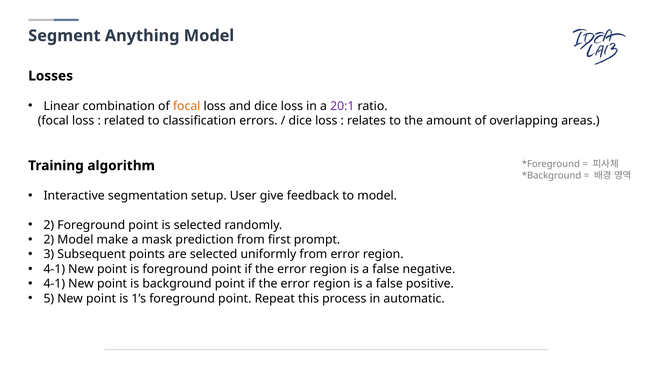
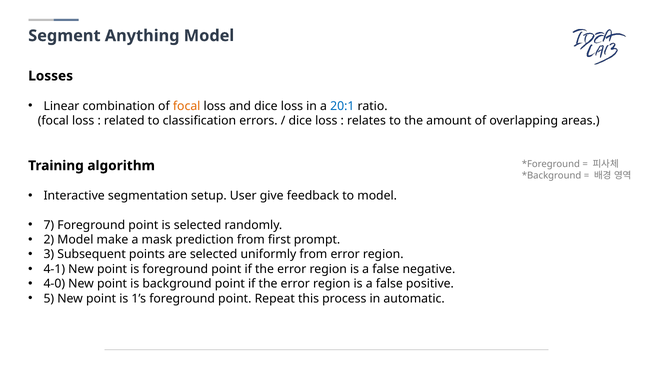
20:1 colour: purple -> blue (342, 106)
2: 2 -> 7 (49, 225)
4-1: 4-1 -> 4-0 (54, 284)
